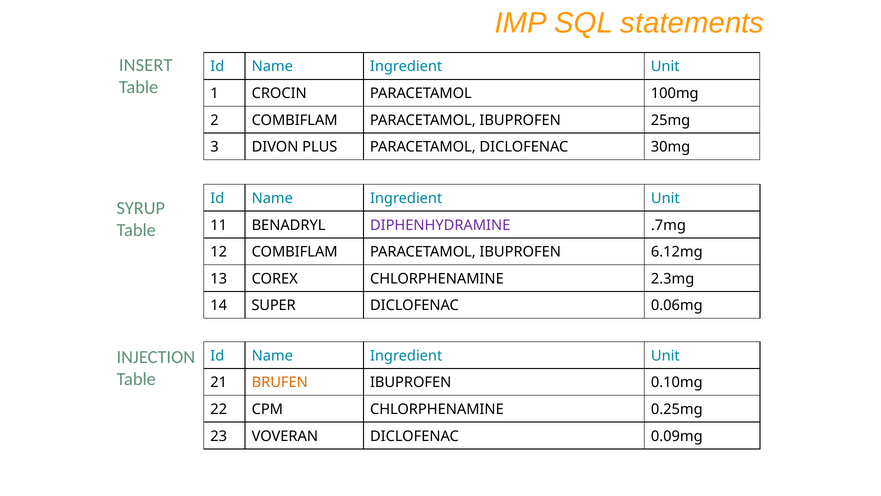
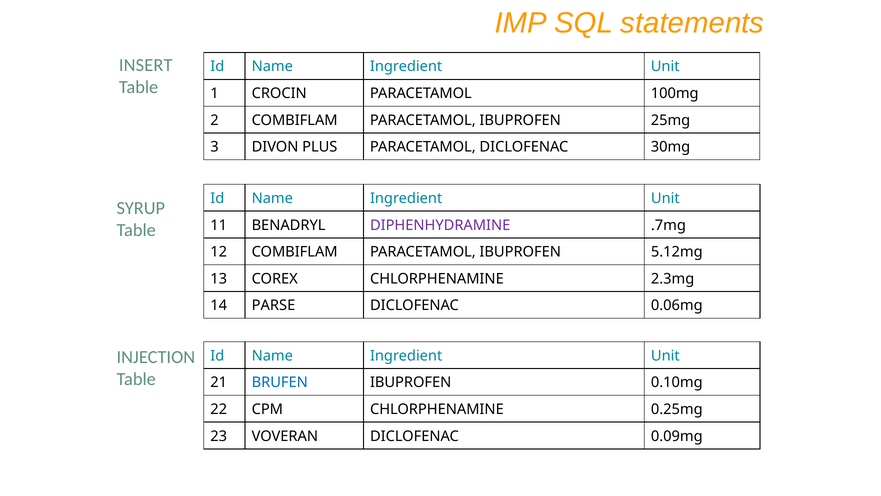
6.12mg: 6.12mg -> 5.12mg (677, 252)
SUPER: SUPER -> PARSE (273, 305)
BRUFEN colour: orange -> blue (280, 382)
